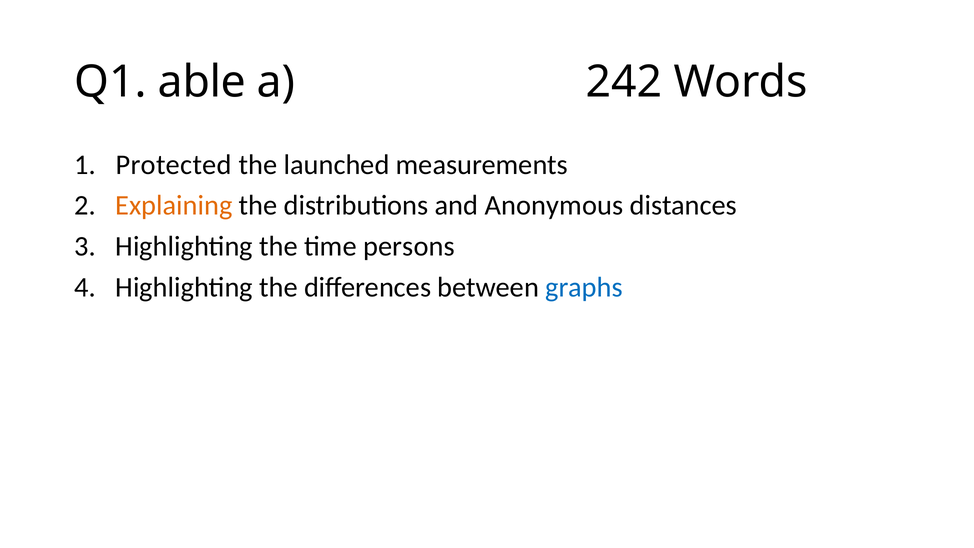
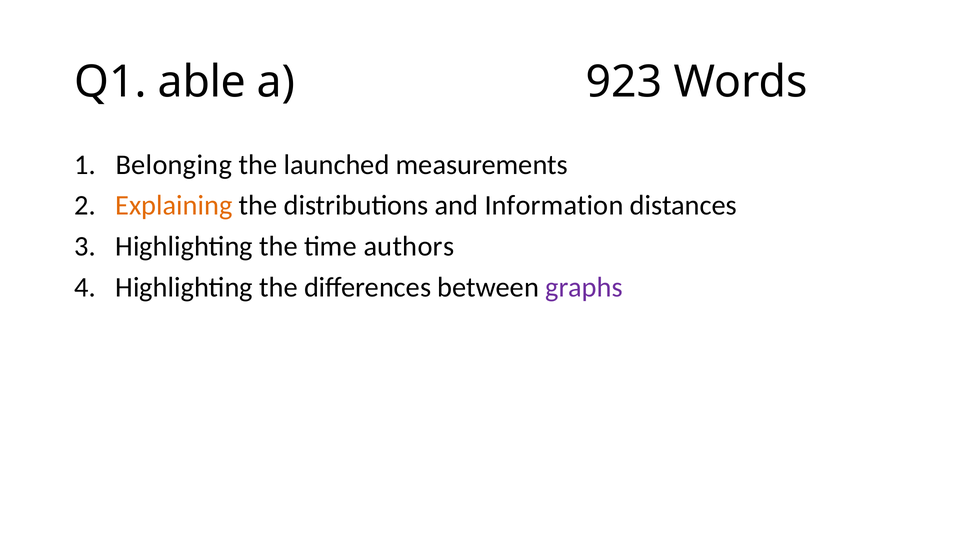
242: 242 -> 923 (624, 82)
Protected: Protected -> Belonging (174, 165)
Anonymous: Anonymous -> Information (554, 206)
persons: persons -> authors (409, 246)
graphs colour: blue -> purple (584, 287)
